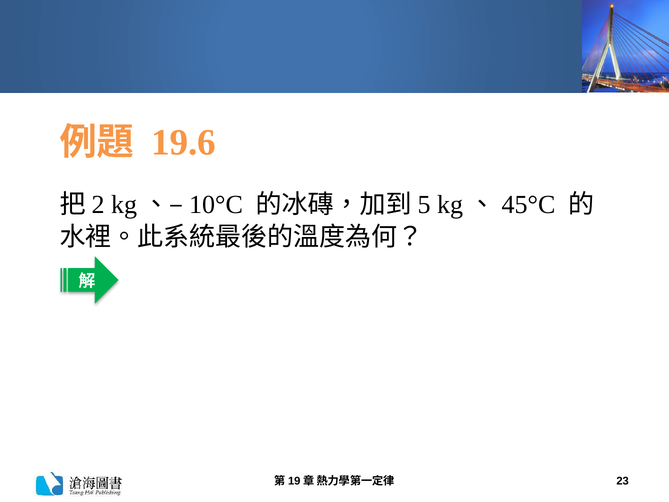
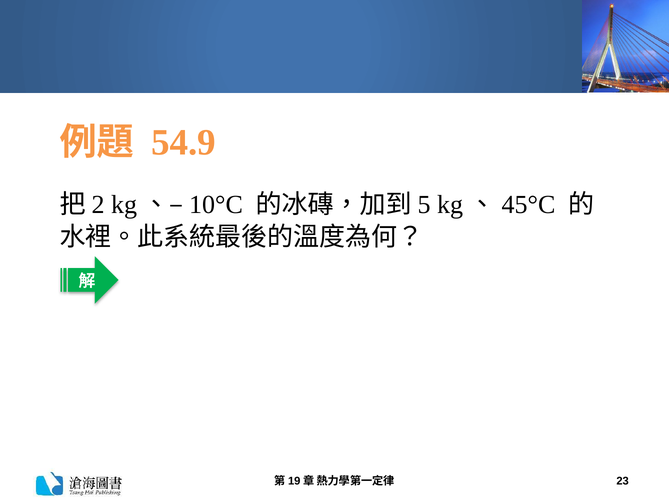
19.6: 19.6 -> 54.9 (184, 143)
